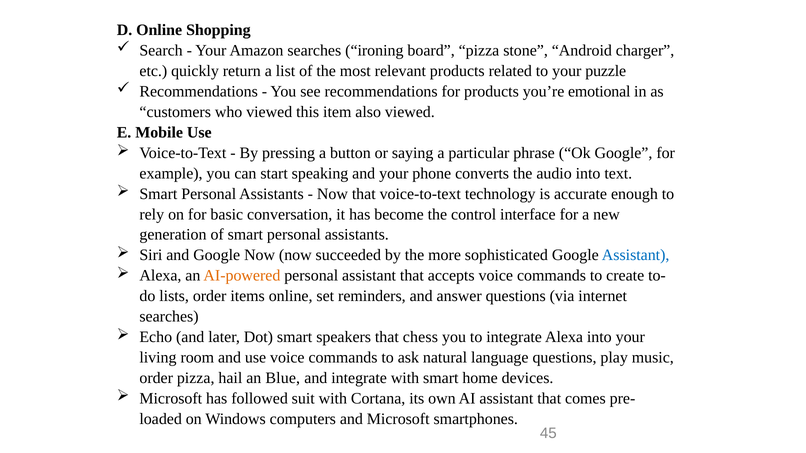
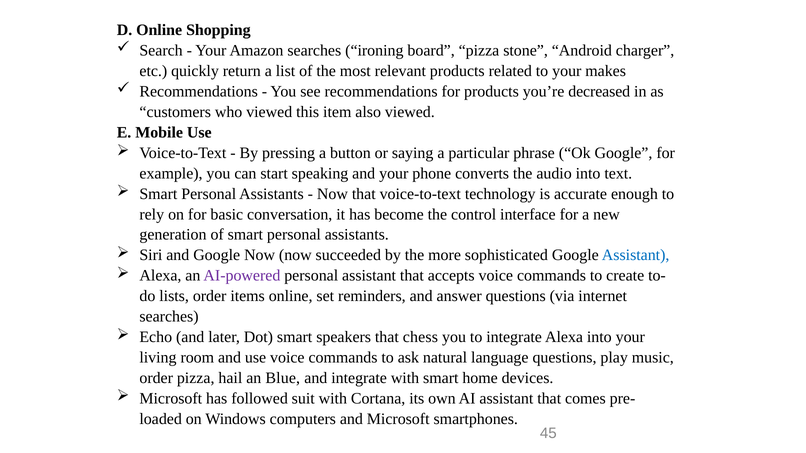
puzzle: puzzle -> makes (606, 71)
emotional: emotional -> decreased (599, 92)
AI-powered colour: orange -> purple (242, 276)
